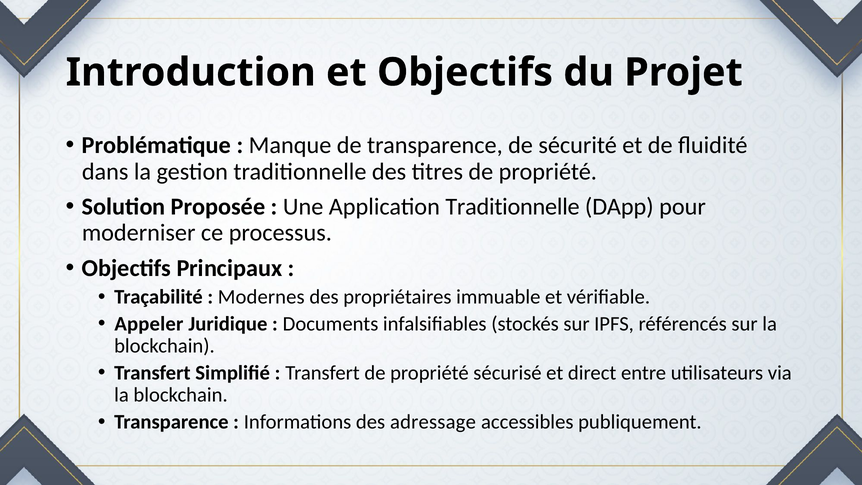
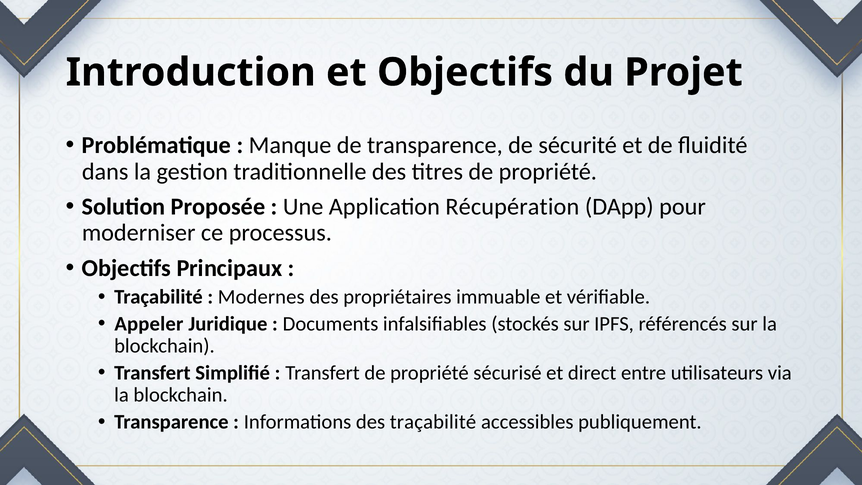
Application Traditionnelle: Traditionnelle -> Récupération (512, 207)
des adressage: adressage -> traçabilité (433, 422)
